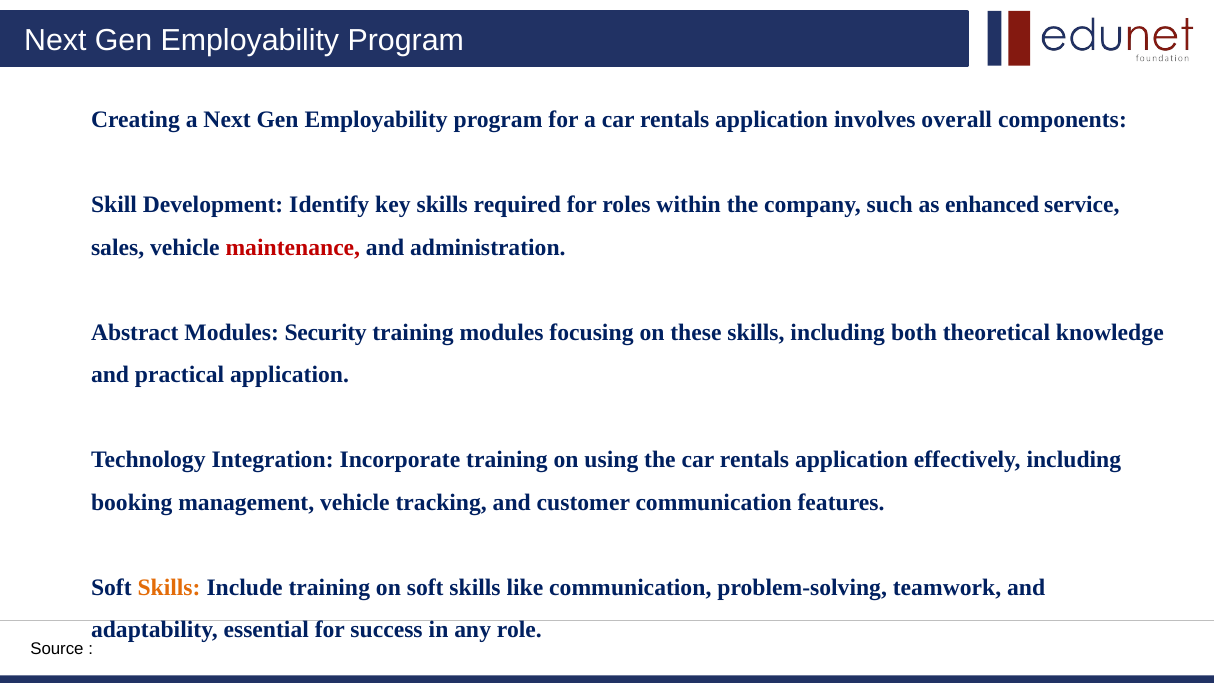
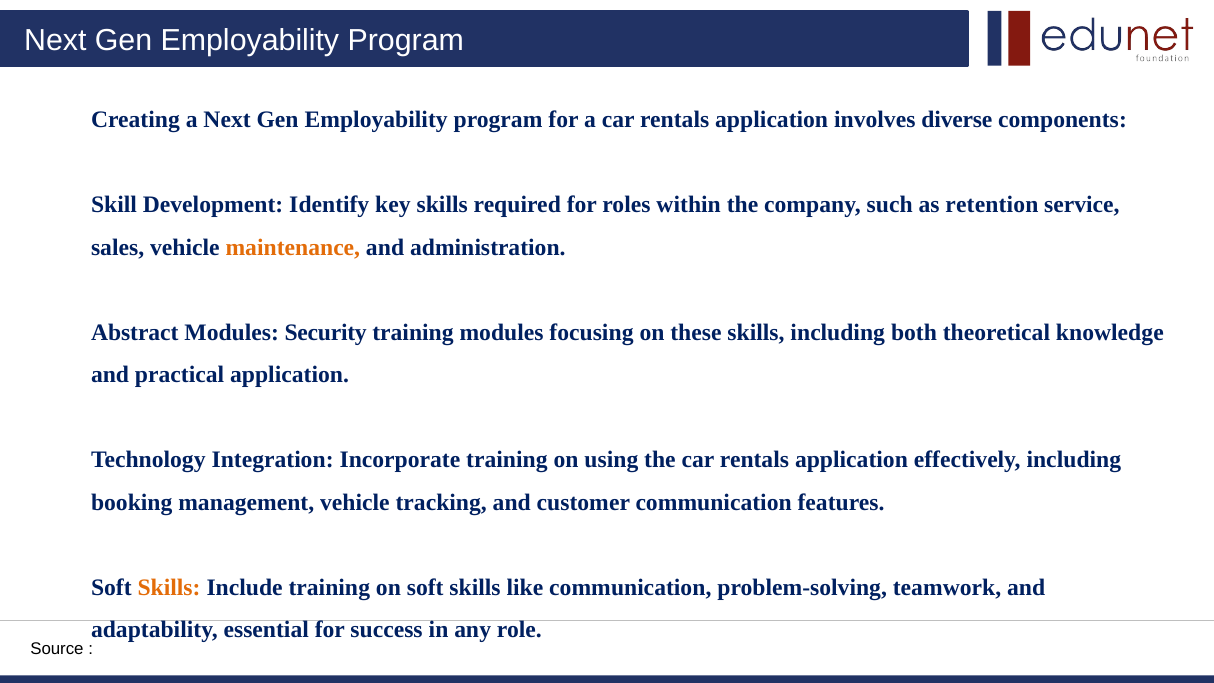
overall: overall -> diverse (957, 120)
enhanced: enhanced -> retention (992, 205)
maintenance colour: red -> orange (293, 247)
